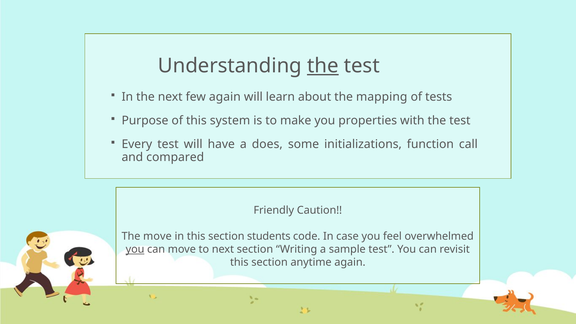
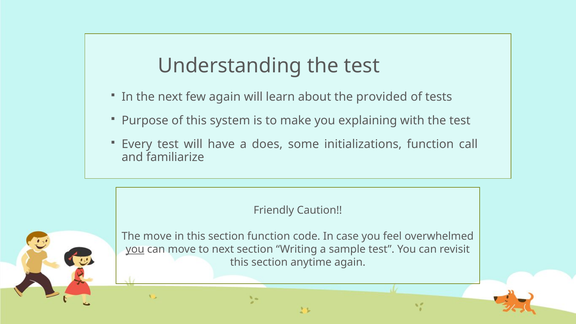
the underline: present -> none (323, 66)
mapping: mapping -> provided (382, 97)
properties: properties -> explaining (368, 121)
compared: compared -> familiarize (175, 157)
section students: students -> function (269, 236)
